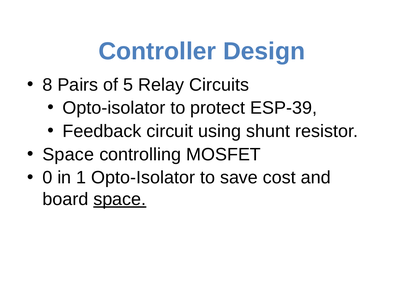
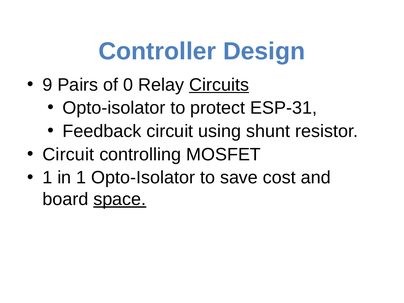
8: 8 -> 9 (47, 85)
5: 5 -> 0 (128, 85)
Circuits underline: none -> present (219, 85)
ESP-39: ESP-39 -> ESP-31 (284, 108)
Space: Space -> Circuit (68, 154)
0: 0 -> 1 (47, 178)
